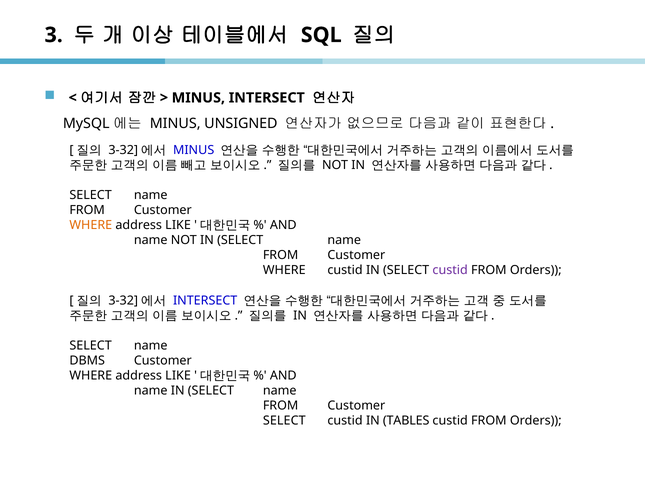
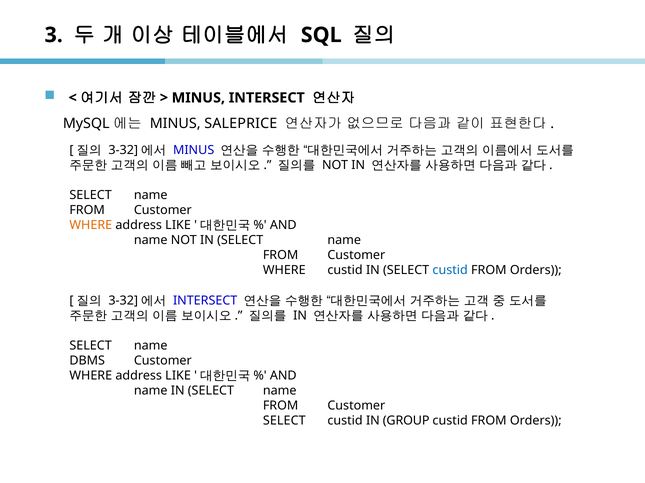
UNSIGNED: UNSIGNED -> SALEPRICE (241, 124)
custid colour: purple -> blue (450, 271)
TABLES: TABLES -> GROUP (406, 421)
